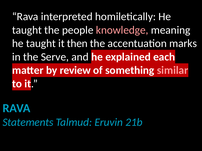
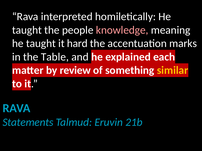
then: then -> hard (77, 44)
Serve: Serve -> Table (55, 57)
similar colour: pink -> yellow (173, 70)
